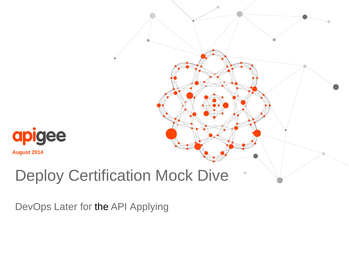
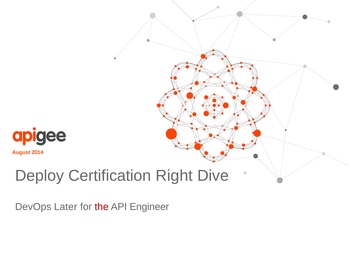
Mock: Mock -> Right (174, 175)
the colour: black -> red (102, 207)
Applying: Applying -> Engineer (149, 207)
